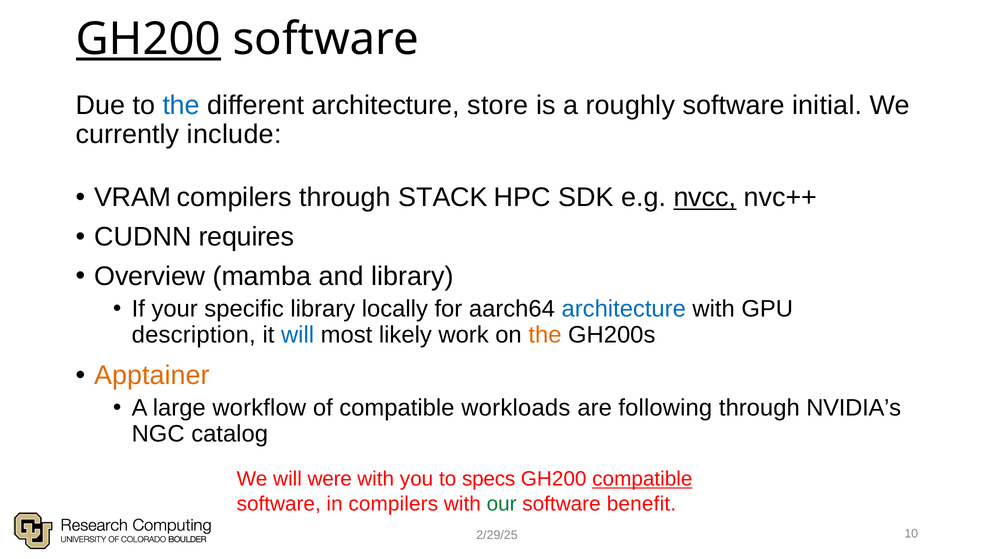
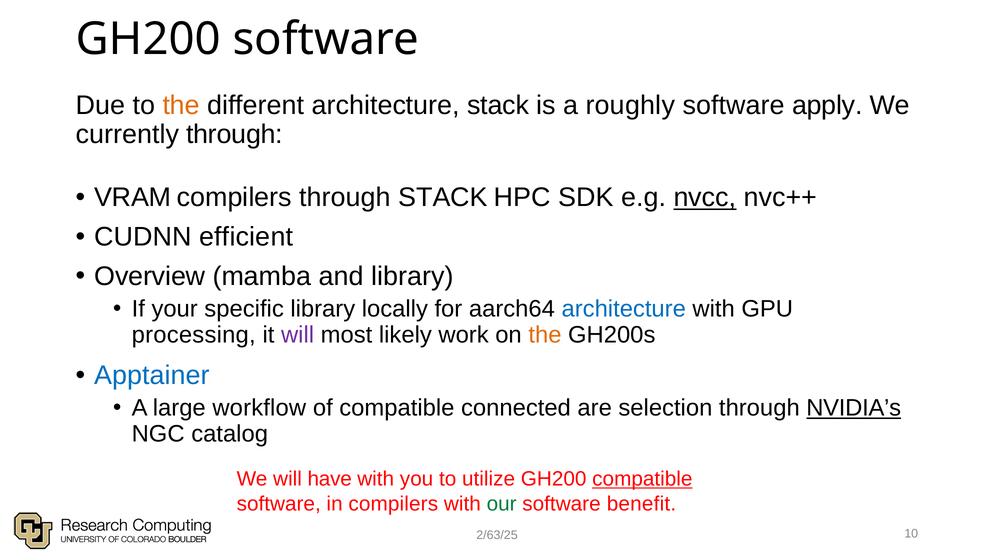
GH200 underline: present -> none (148, 39)
the colour: blue -> orange (181, 105)
architecture store: store -> stack (498, 105)
initial: initial -> apply (827, 105)
currently include: include -> through (234, 134)
requires: requires -> efficient (246, 237)
description: description -> processing (194, 335)
will colour: blue -> purple (298, 335)
Apptainer colour: orange -> blue (152, 376)
workloads: workloads -> connected (516, 408)
following: following -> selection (665, 408)
NVIDIA’s underline: none -> present (854, 408)
were: were -> have (330, 479)
specs: specs -> utilize (489, 479)
2/29/25: 2/29/25 -> 2/63/25 (497, 535)
